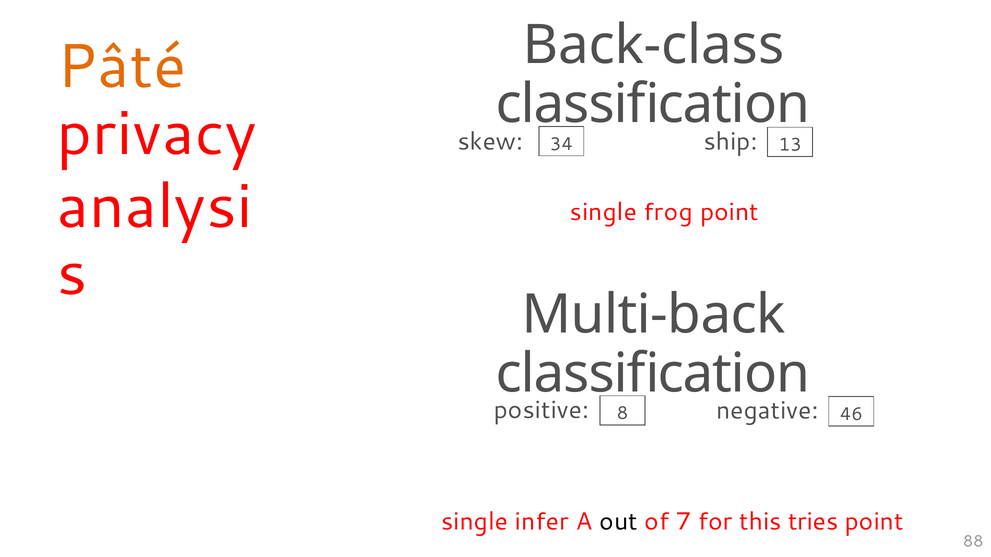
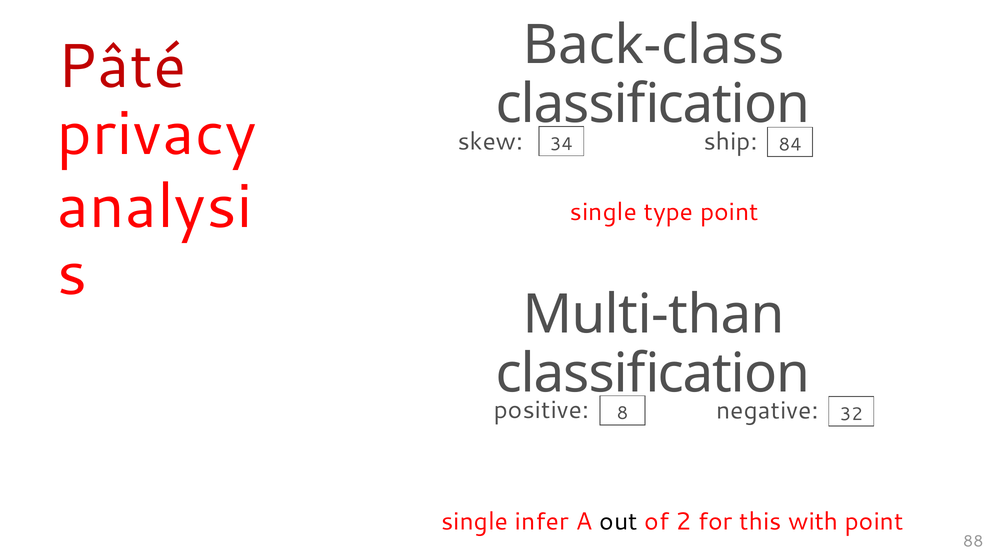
Pâté colour: orange -> red (122, 67)
13: 13 -> 84 (790, 145)
frog: frog -> type (668, 212)
Multi-back: Multi-back -> Multi-than (654, 315)
46: 46 -> 32 (851, 414)
7: 7 -> 2 (684, 522)
tries: tries -> with (813, 522)
